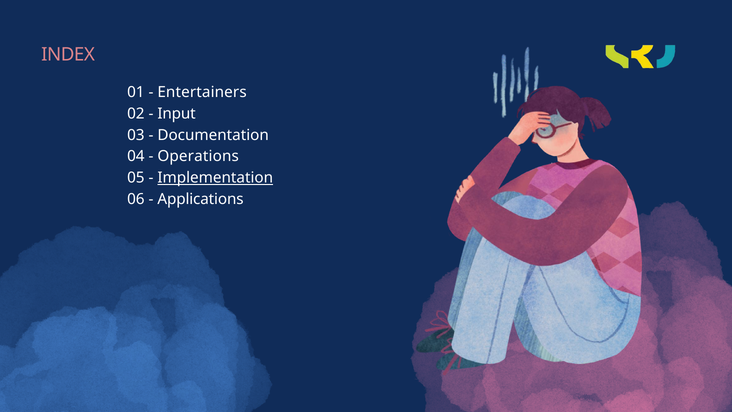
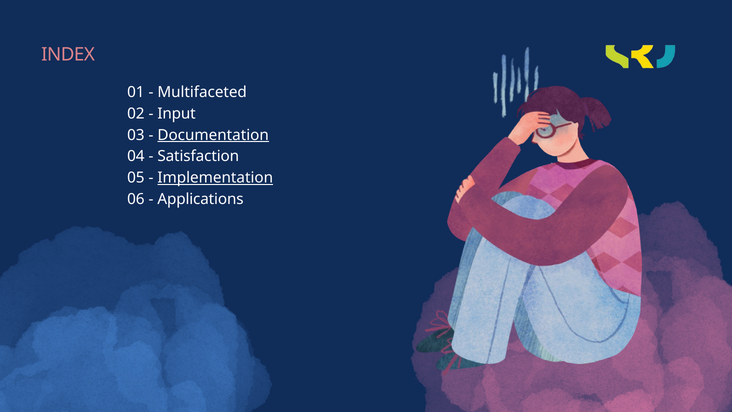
Entertainers: Entertainers -> Multifaceted (202, 92)
Documentation underline: none -> present (213, 135)
Operations: Operations -> Satisfaction (198, 156)
